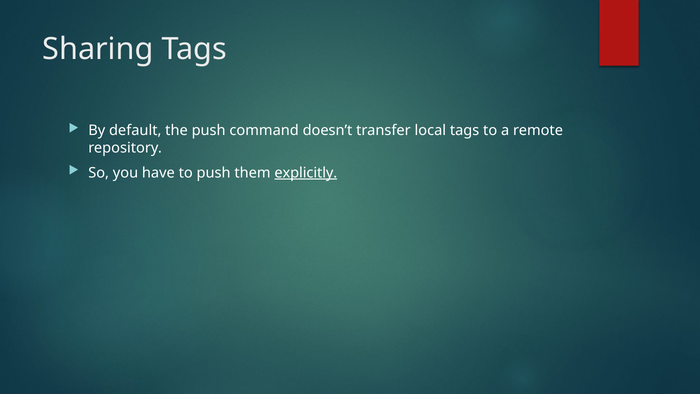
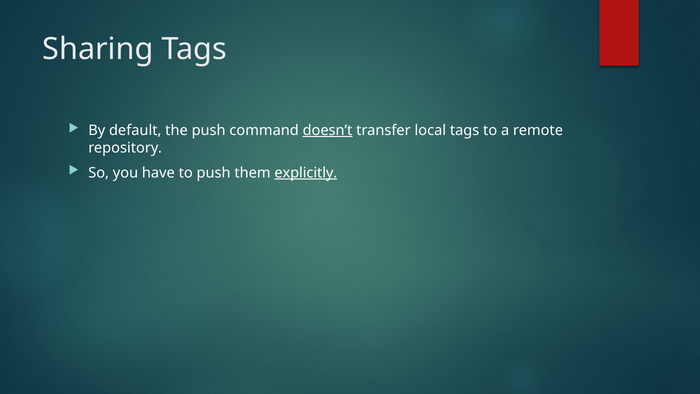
doesn’t underline: none -> present (328, 130)
